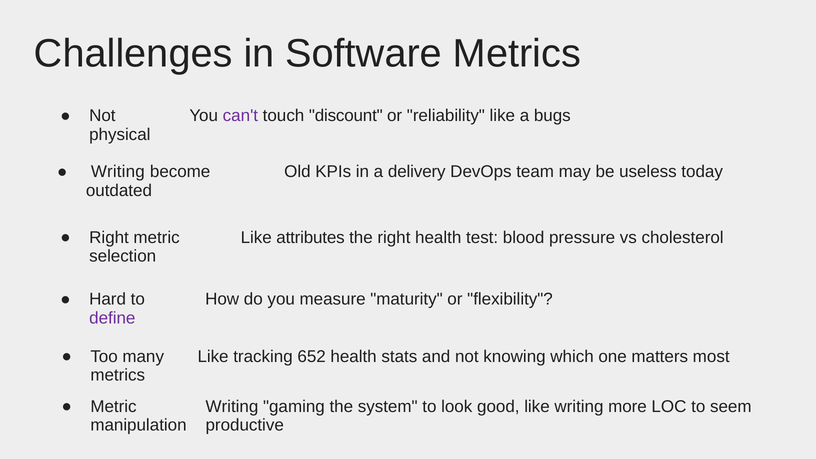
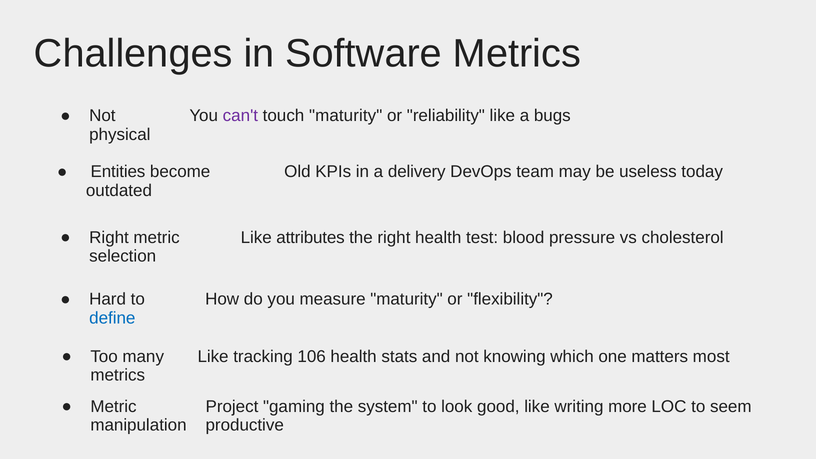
touch discount: discount -> maturity (346, 116)
Writing: Writing -> Entities (118, 172)
define colour: purple -> blue (112, 318)
652: 652 -> 106 (312, 356)
Writing: Writing -> Project (232, 406)
